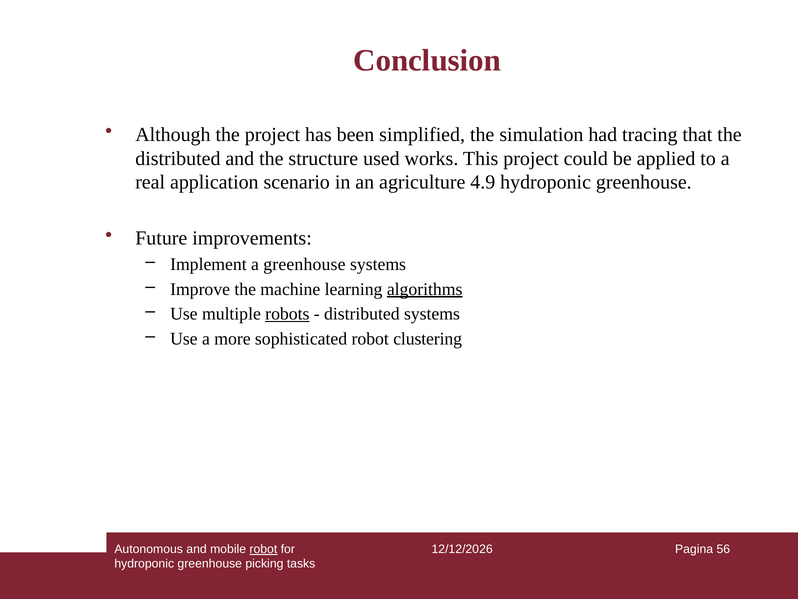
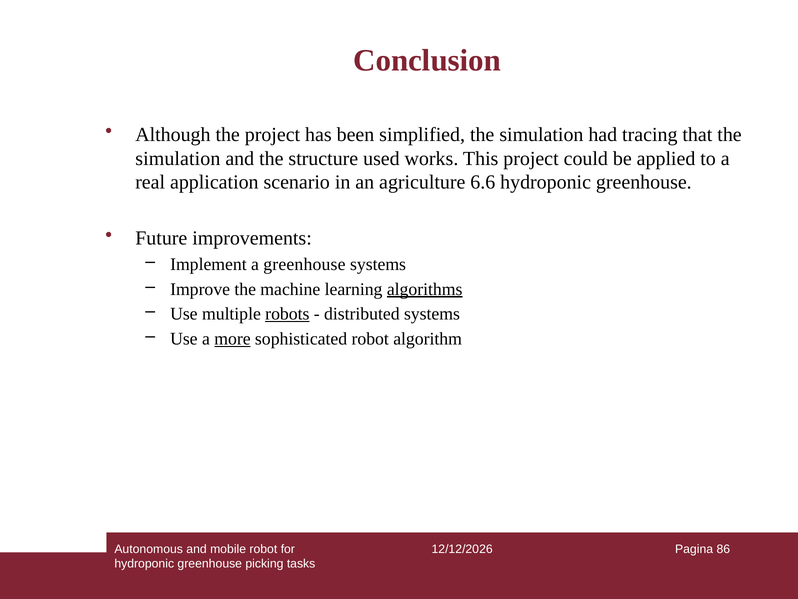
distributed: distributed -> simulation (178, 158)
4.9: 4.9 -> 6.6 (483, 182)
more underline: none -> present (232, 339)
clustering: clustering -> algorithm (428, 339)
robot underline: present -> none (263, 549)
56: 56 -> 86 (723, 549)
